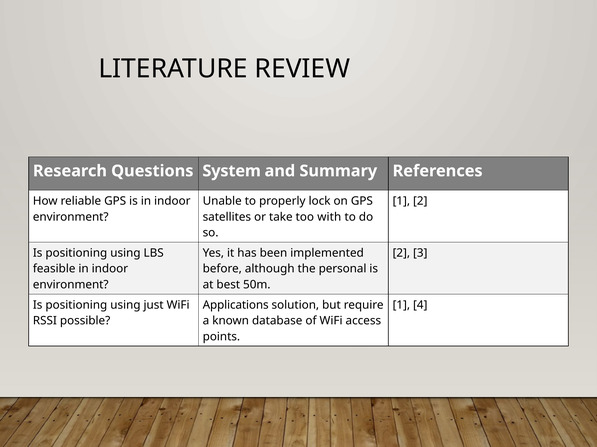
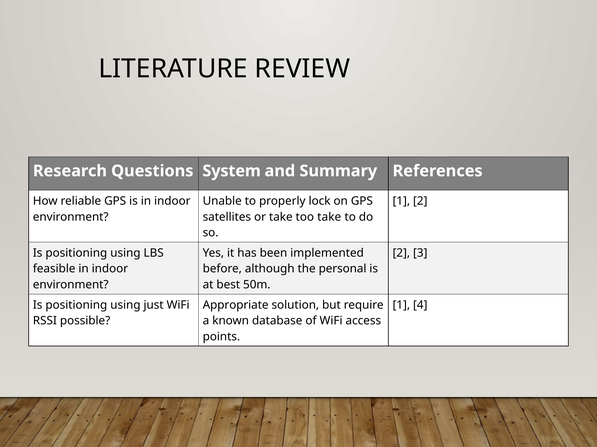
too with: with -> take (329, 217)
Applications: Applications -> Appropriate (236, 305)
